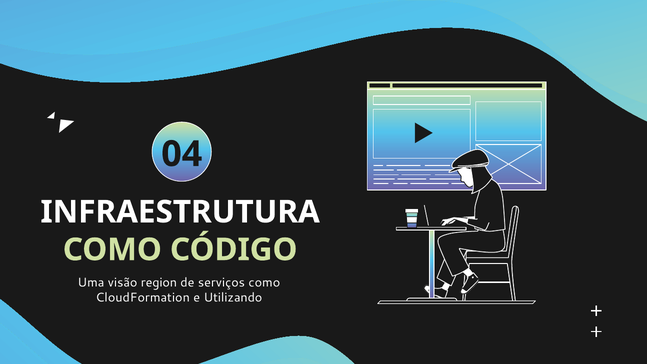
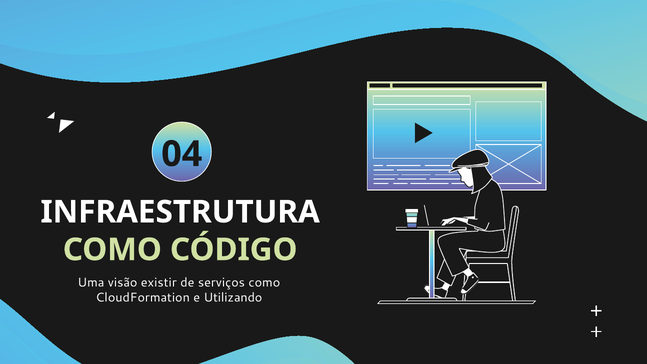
region: region -> existir (159, 283)
